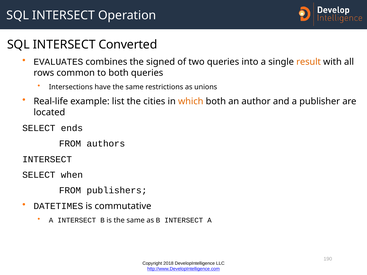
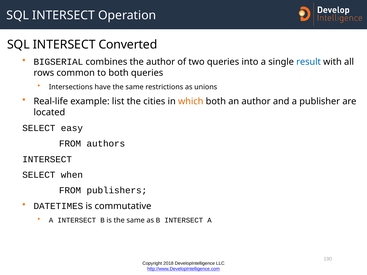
EVALUATES: EVALUATES -> BIGSERIAL (58, 62)
the signed: signed -> author (161, 62)
result colour: orange -> blue (309, 62)
ends: ends -> easy (72, 128)
